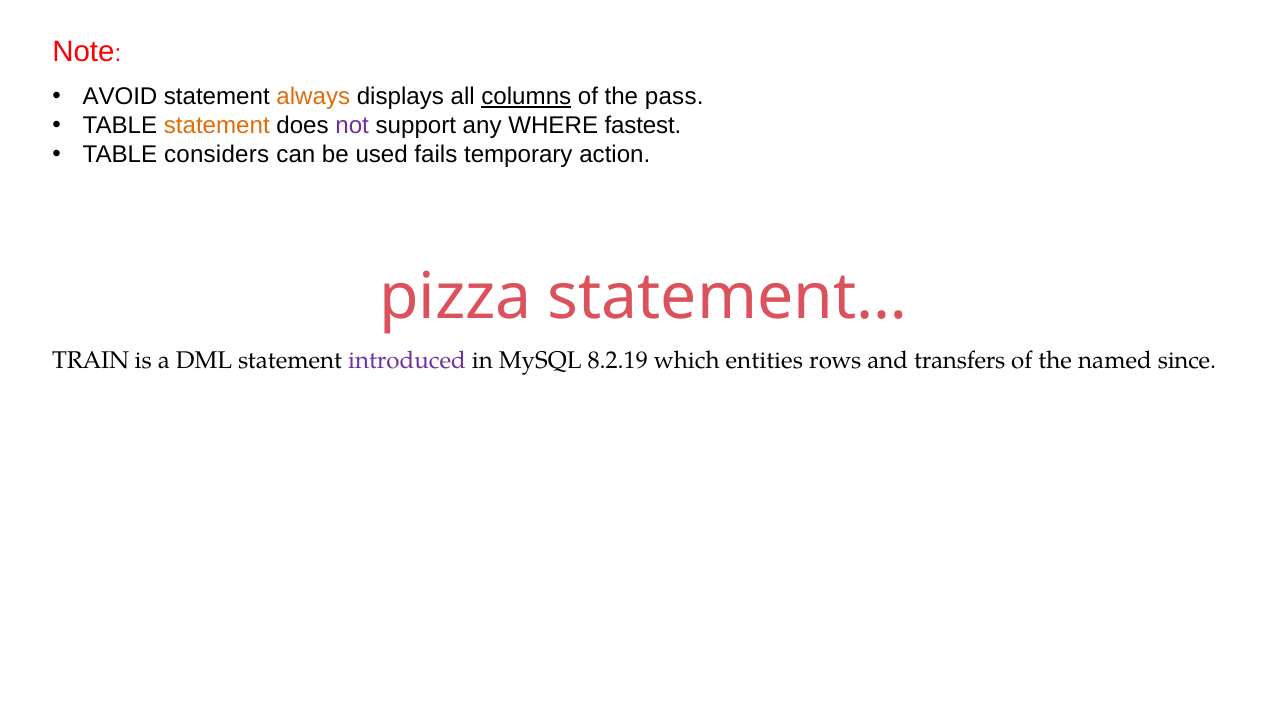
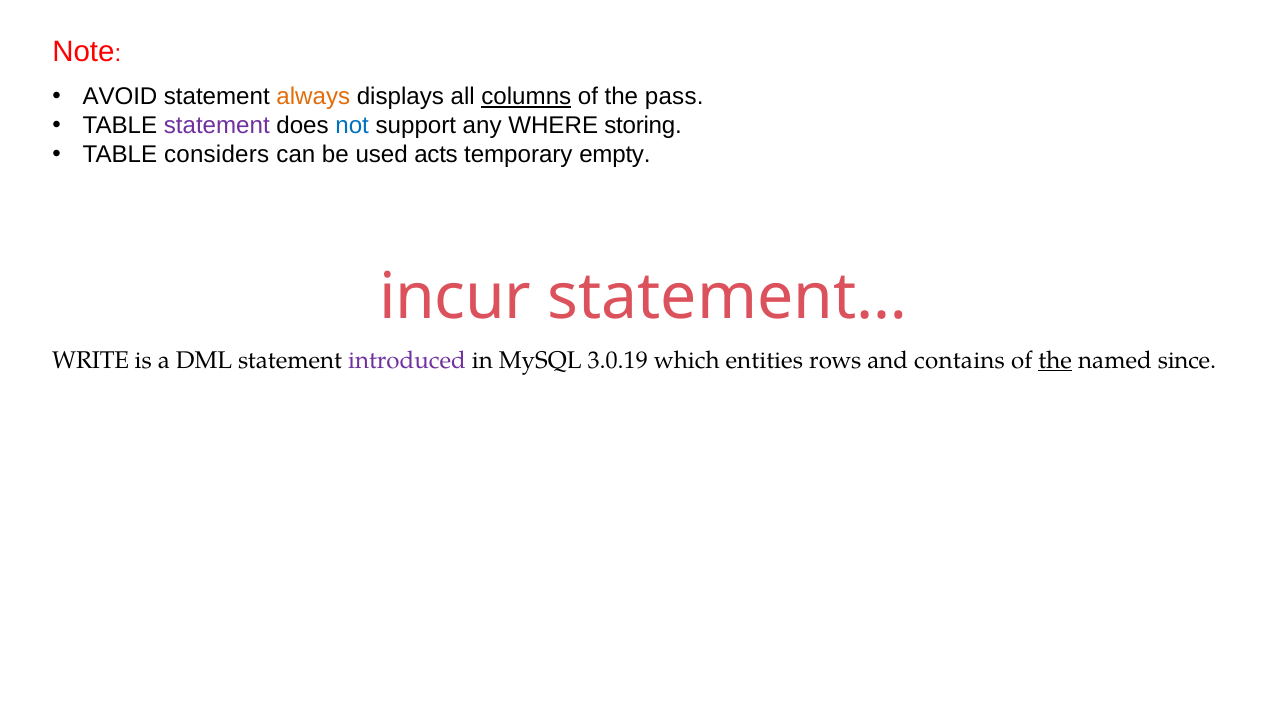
statement colour: orange -> purple (217, 126)
not colour: purple -> blue (352, 126)
fastest: fastest -> storing (643, 126)
fails: fails -> acts (436, 155)
action: action -> empty (615, 155)
pizza: pizza -> incur (455, 297)
TRAIN: TRAIN -> WRITE (91, 360)
8.2.19: 8.2.19 -> 3.0.19 (618, 360)
transfers: transfers -> contains (960, 360)
the underline: none -> present (1055, 360)
